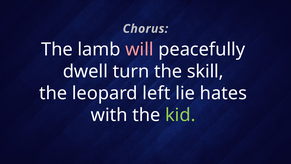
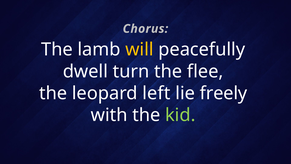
will colour: pink -> yellow (139, 49)
skill: skill -> flee (205, 71)
hates: hates -> freely (224, 93)
